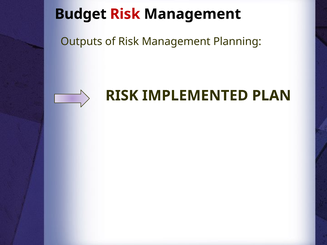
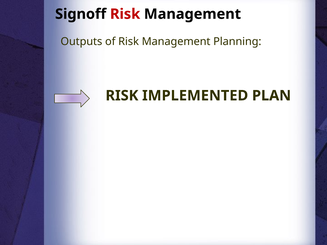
Budget: Budget -> Signoff (81, 14)
